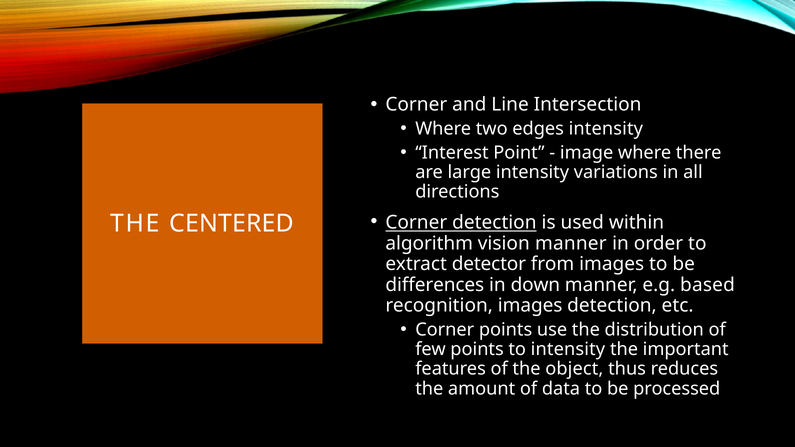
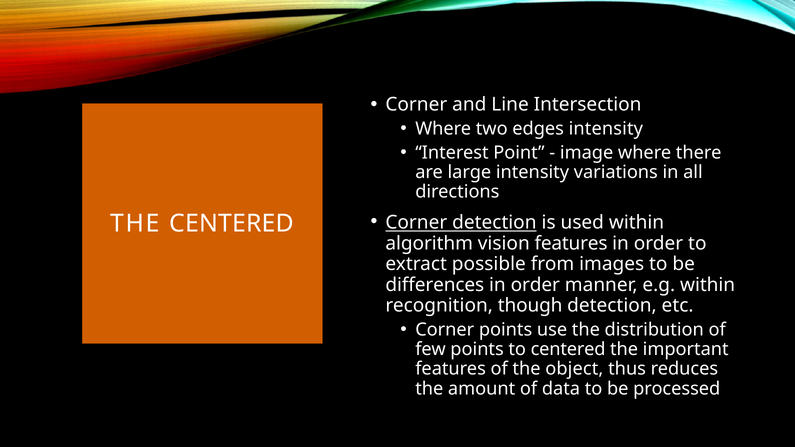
vision manner: manner -> features (571, 244)
detector: detector -> possible (489, 264)
down: down -> order (535, 285)
e.g based: based -> within (708, 285)
recognition images: images -> though (530, 305)
to intensity: intensity -> centered (568, 349)
